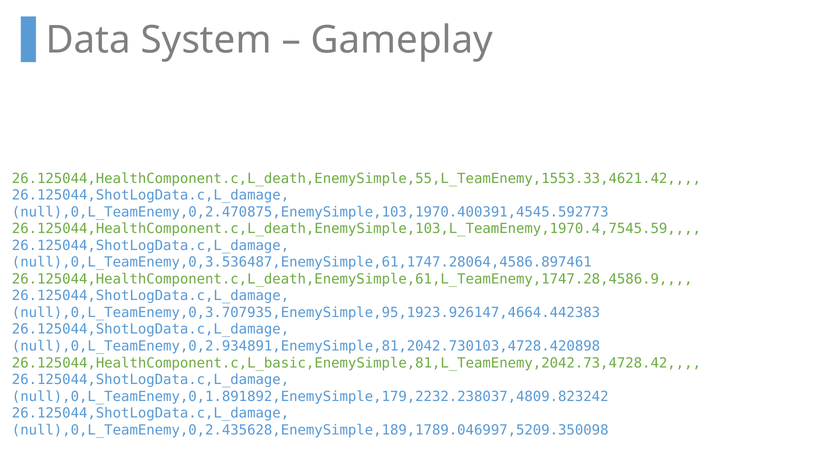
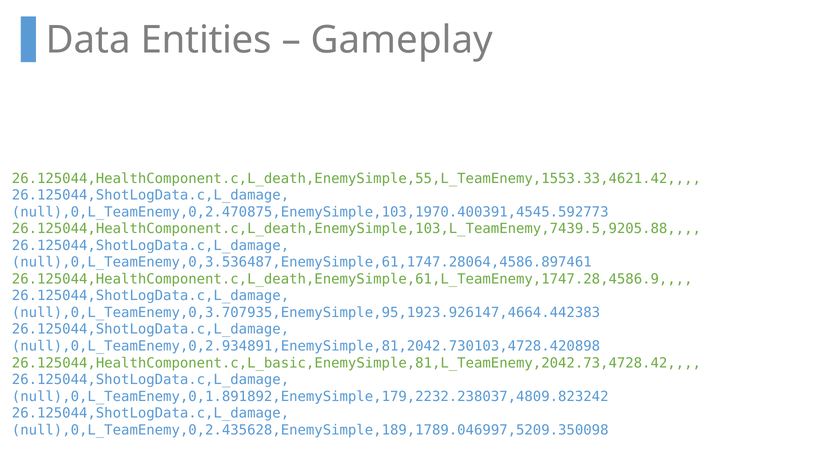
System: System -> Entities (206, 40)
26.125044,HealthComponent.c,L_death,EnemySimple,103,L_TeamEnemy,1970.4,7545.59: 26.125044,HealthComponent.c,L_death,EnemySimple,103,L_TeamEnemy,1970.4,7545.59 -> 26.125044,HealthComponent.c,L_death,EnemySimple,103,L_TeamEnemy,7439.5,9205.88 (356, 229)
